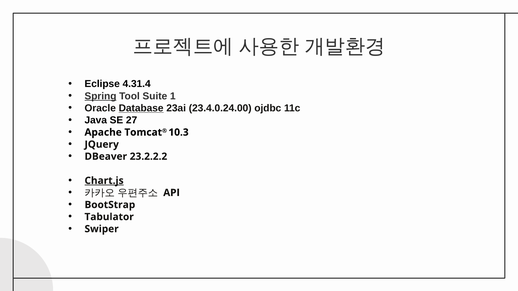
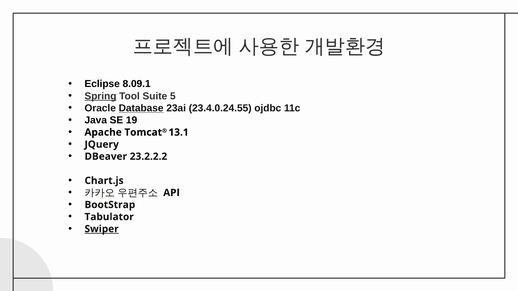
4.31.4: 4.31.4 -> 8.09.1 (137, 84)
1: 1 -> 5 (173, 96)
23.4.0.24.00: 23.4.0.24.00 -> 23.4.0.24.55 (220, 108)
27: 27 -> 19 (132, 120)
10.3: 10.3 -> 13.1 (179, 132)
Chart.js underline: present -> none (104, 181)
Swiper underline: none -> present (102, 229)
